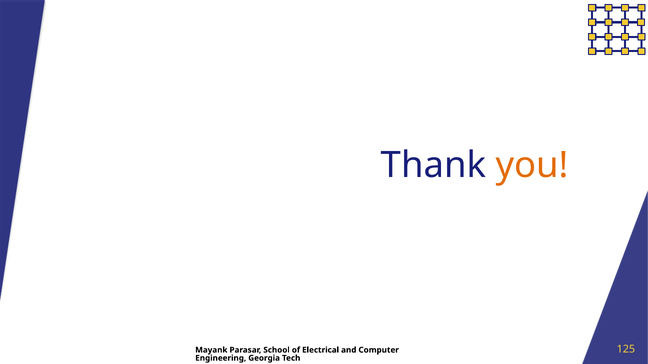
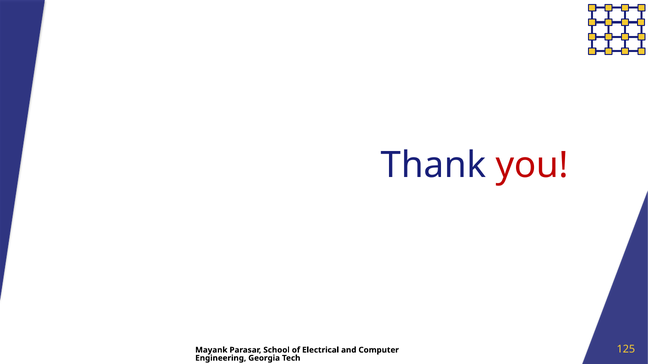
you colour: orange -> red (532, 165)
